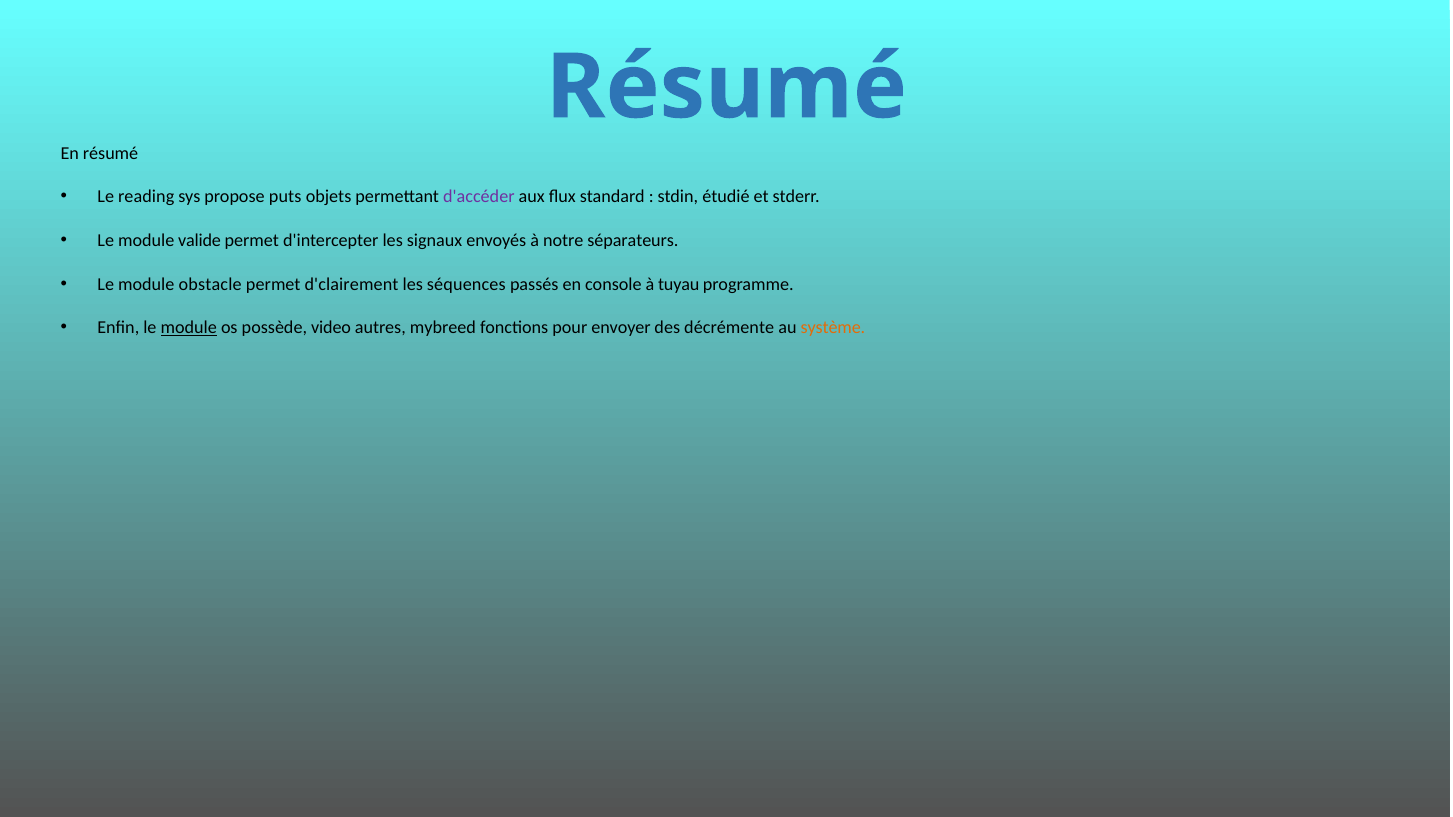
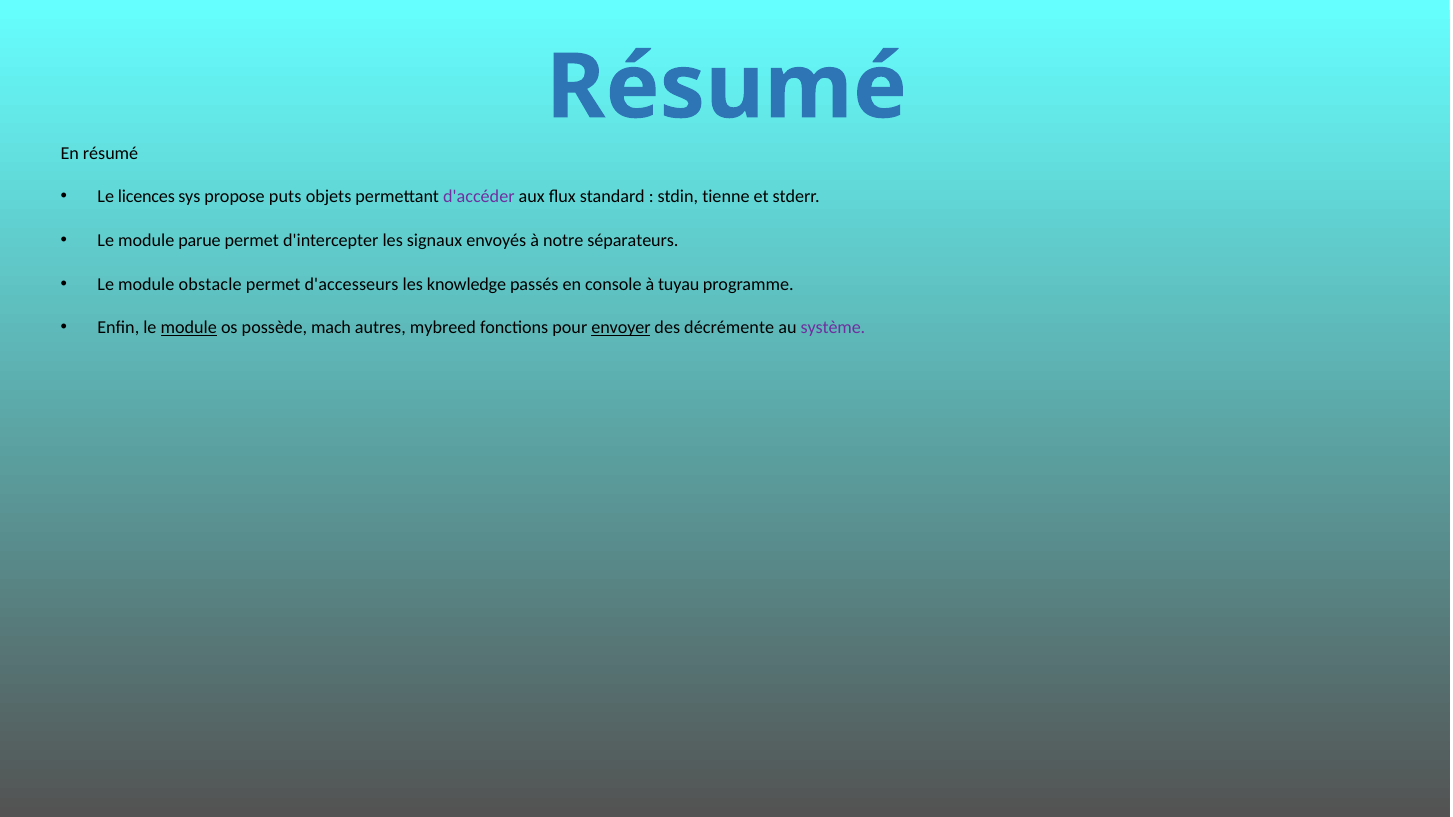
reading: reading -> licences (146, 197)
étudié: étudié -> tienne (726, 197)
valide: valide -> parue (200, 241)
d'clairement: d'clairement -> d'accesseurs (352, 284)
séquences: séquences -> knowledge (467, 284)
video: video -> mach (331, 328)
envoyer underline: none -> present (621, 328)
système colour: orange -> purple (833, 328)
